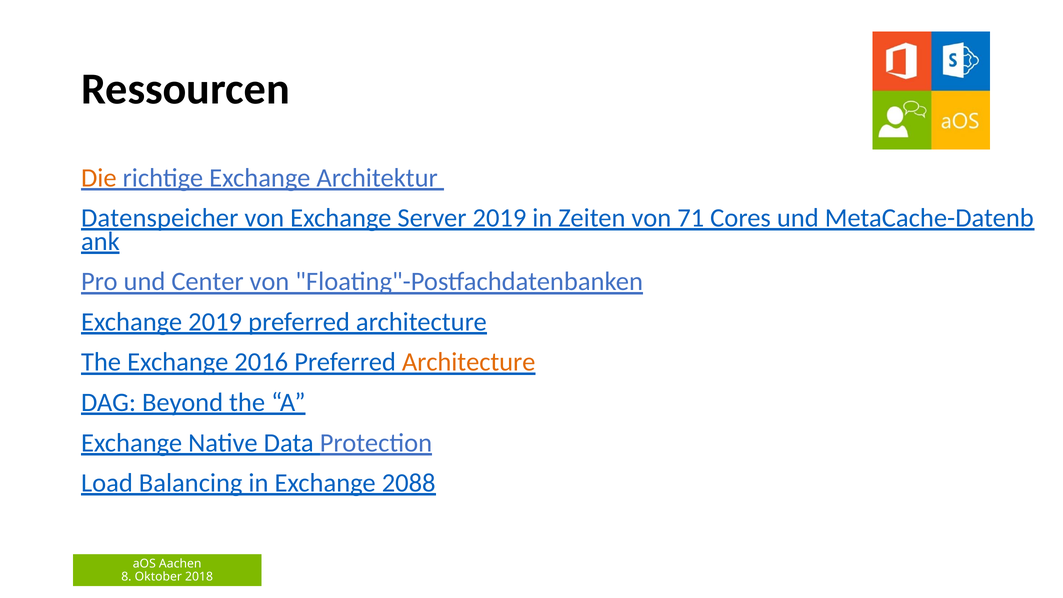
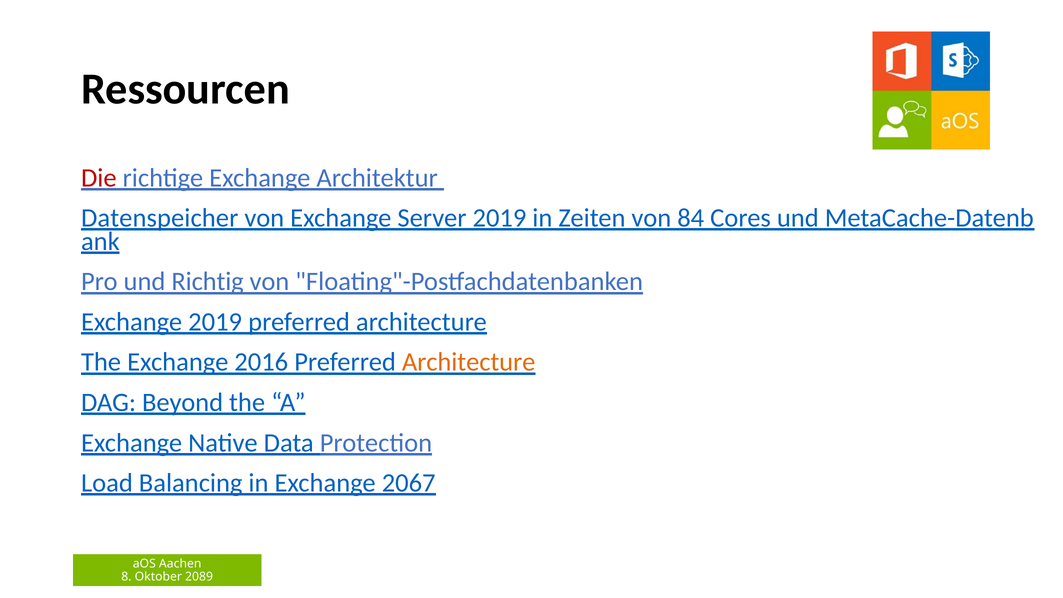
Die colour: orange -> red (99, 178)
71: 71 -> 84 (691, 218)
Center: Center -> Richtig (208, 282)
2088: 2088 -> 2067 (409, 483)
2018: 2018 -> 2089 (199, 577)
